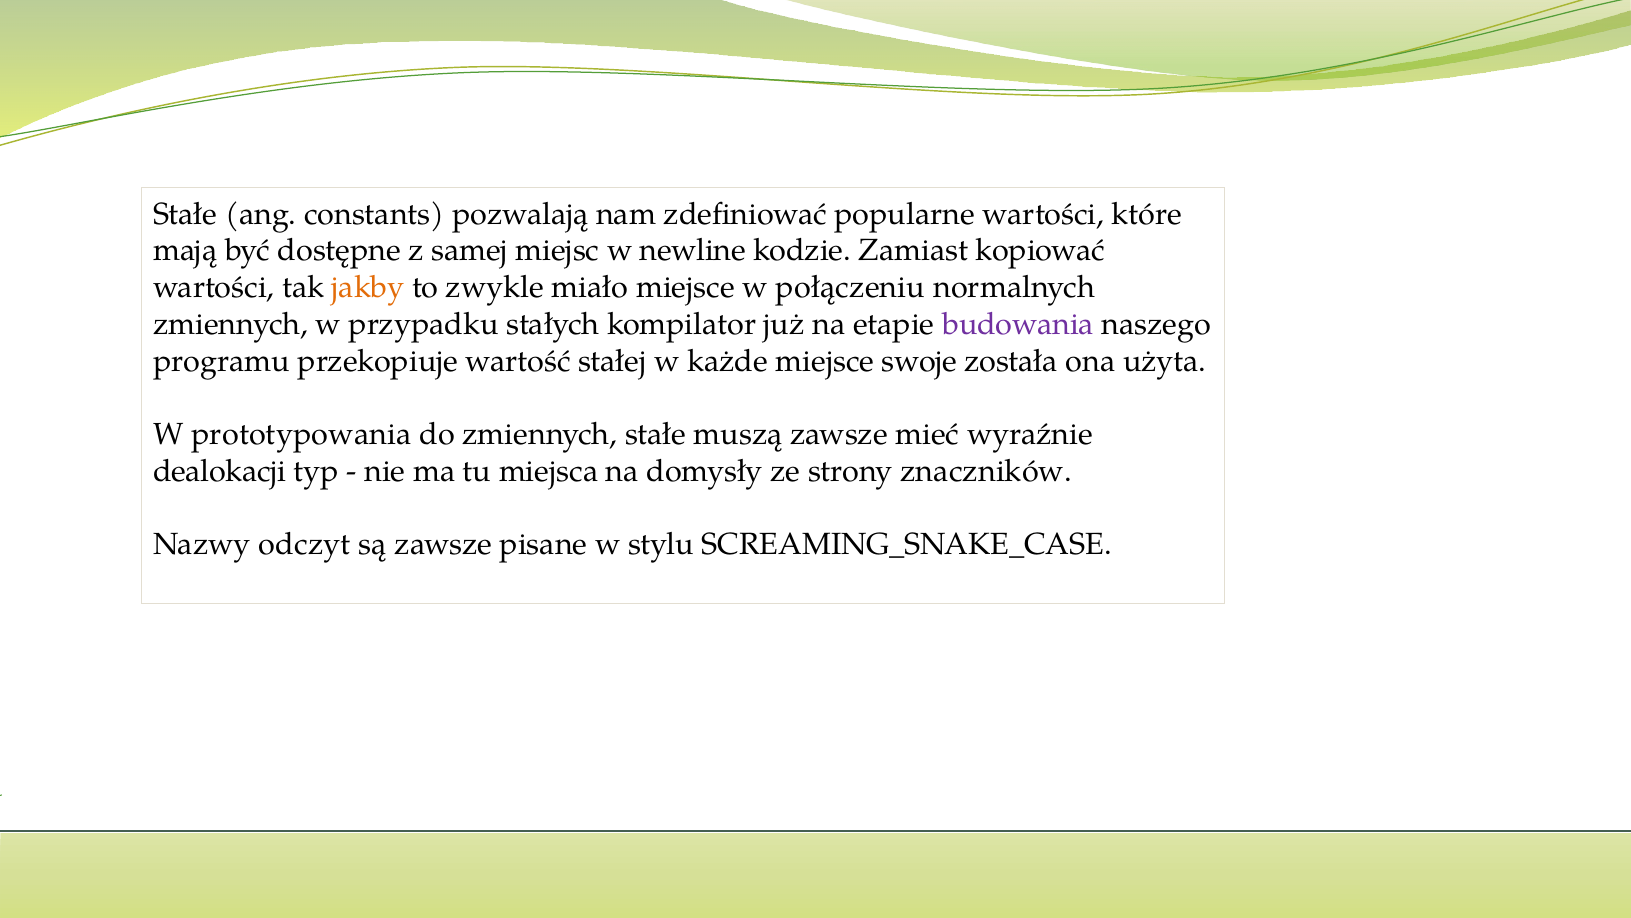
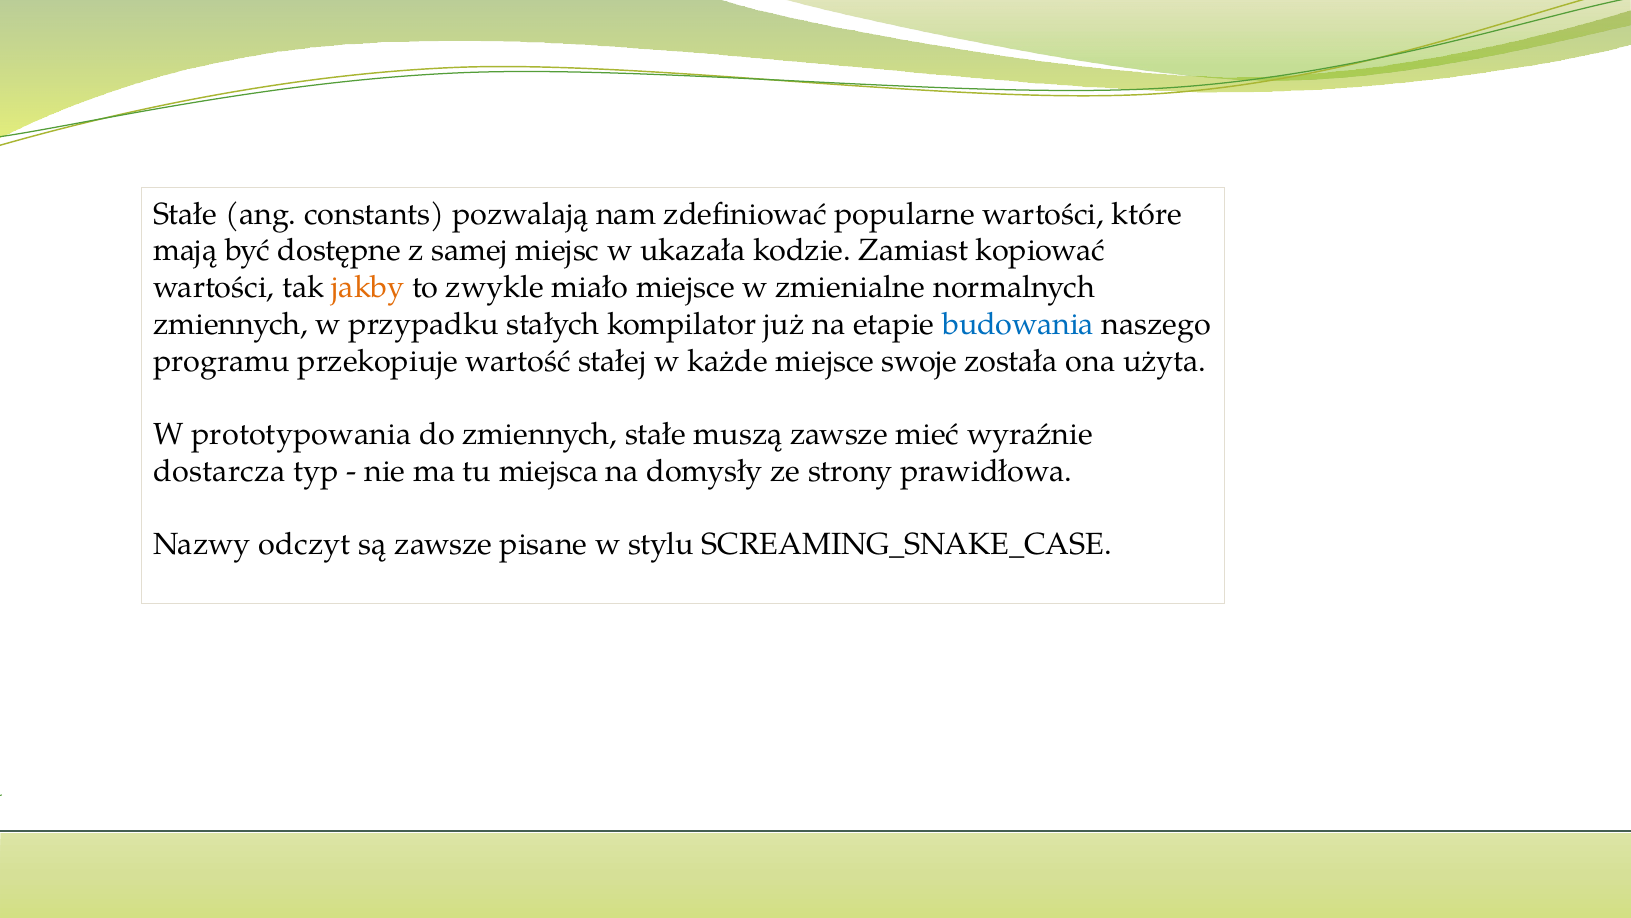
newline: newline -> ukazała (693, 251)
połączeniu: połączeniu -> zmienialne (850, 287)
budowania colour: purple -> blue (1018, 324)
dealokacji: dealokacji -> dostarcza (219, 471)
znaczników: znaczników -> prawidłowa (986, 471)
